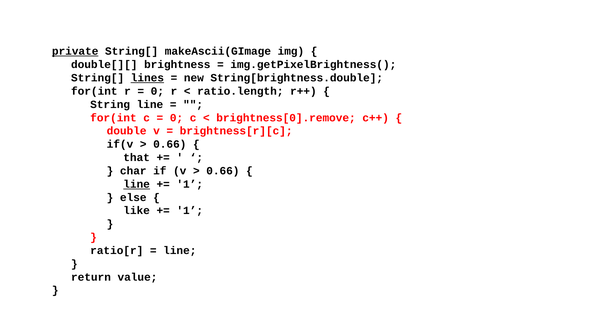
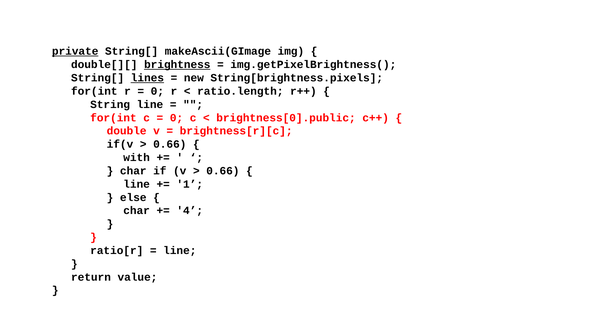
brightness underline: none -> present (177, 65)
String[brightness.double: String[brightness.double -> String[brightness.pixels (297, 78)
brightness[0].remove: brightness[0].remove -> brightness[0].public (286, 118)
that: that -> with (137, 157)
line underline: present -> none (137, 184)
like: like -> char (137, 211)
1: 1 -> 4 (190, 211)
